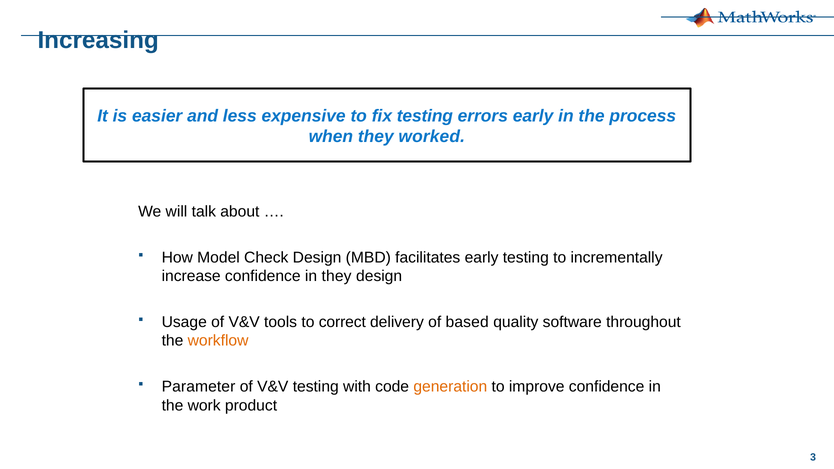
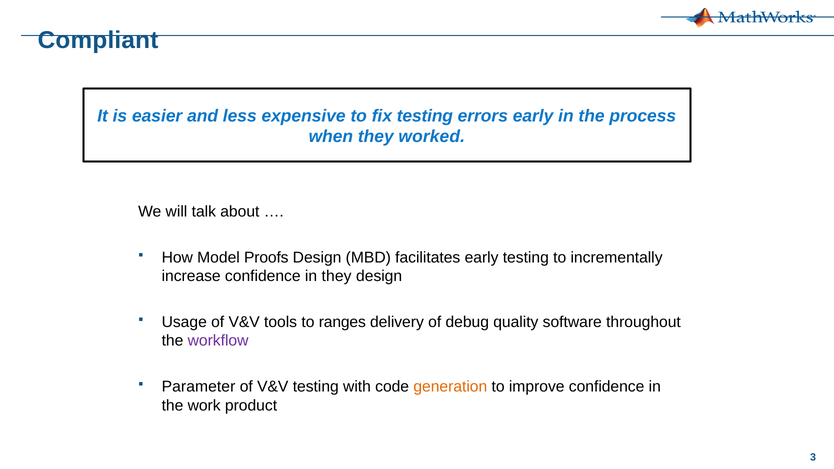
Increasing: Increasing -> Compliant (98, 40)
Check: Check -> Proofs (266, 257)
correct: correct -> ranges (342, 322)
based: based -> debug (467, 322)
workflow colour: orange -> purple (218, 341)
